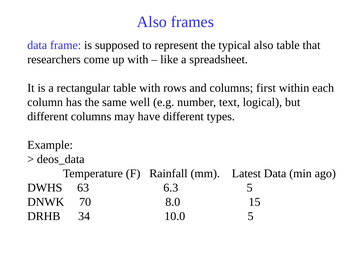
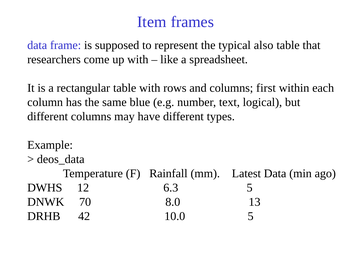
Also: Also -> Item (152, 22)
well: well -> blue (140, 103)
63: 63 -> 12 (83, 188)
15: 15 -> 13 (255, 202)
34: 34 -> 42 (84, 217)
